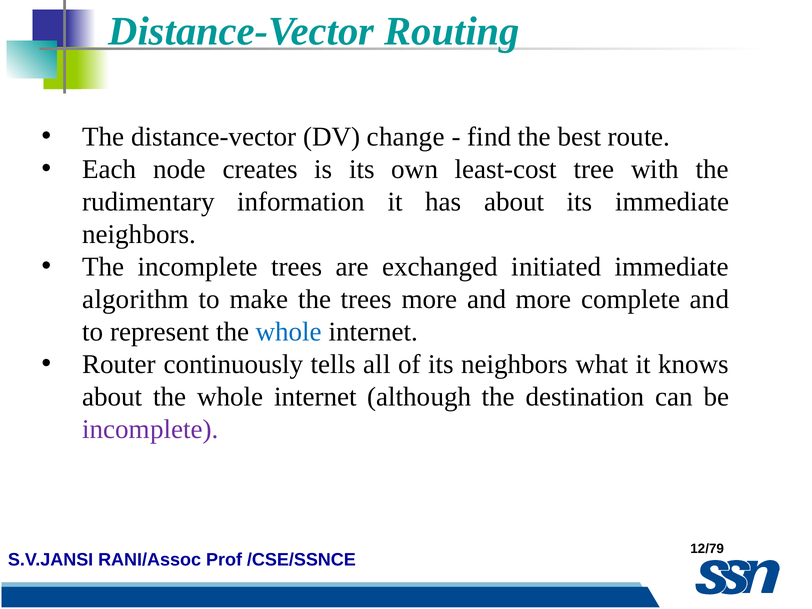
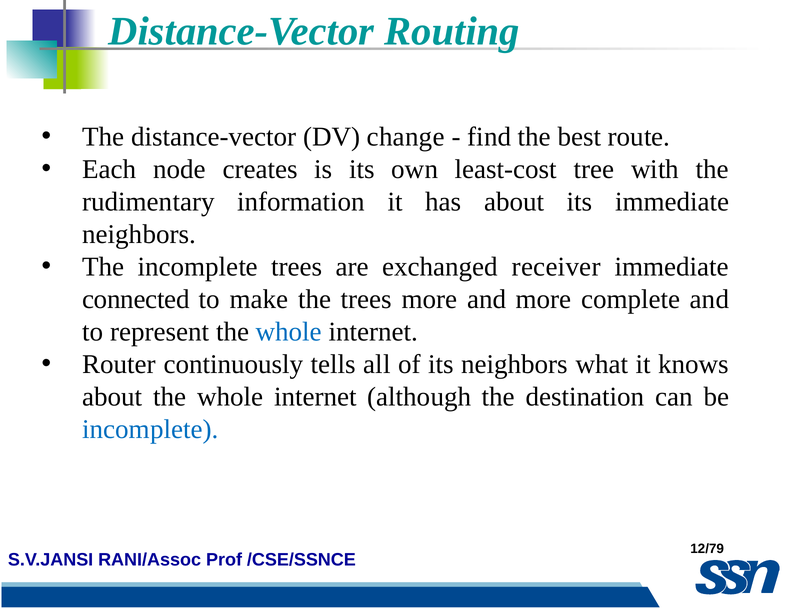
initiated: initiated -> receiver (556, 267)
algorithm: algorithm -> connected (136, 299)
incomplete colour: purple -> blue (150, 429)
